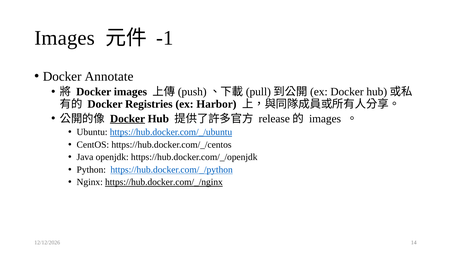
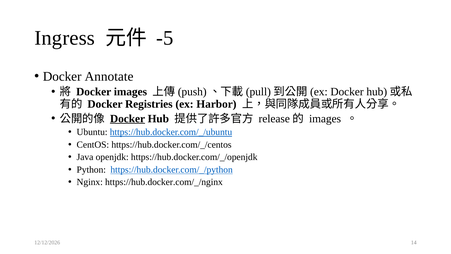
Images: Images -> Ingress (65, 38)
-1: -1 -> -5 (165, 38)
https://hub.docker.com/_/nginx underline: present -> none (164, 182)
